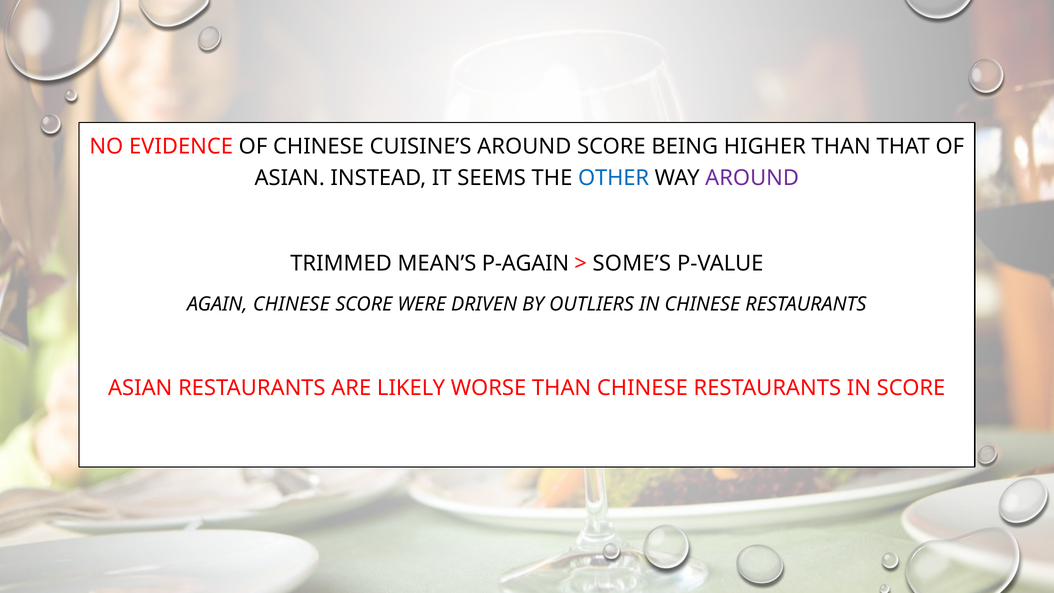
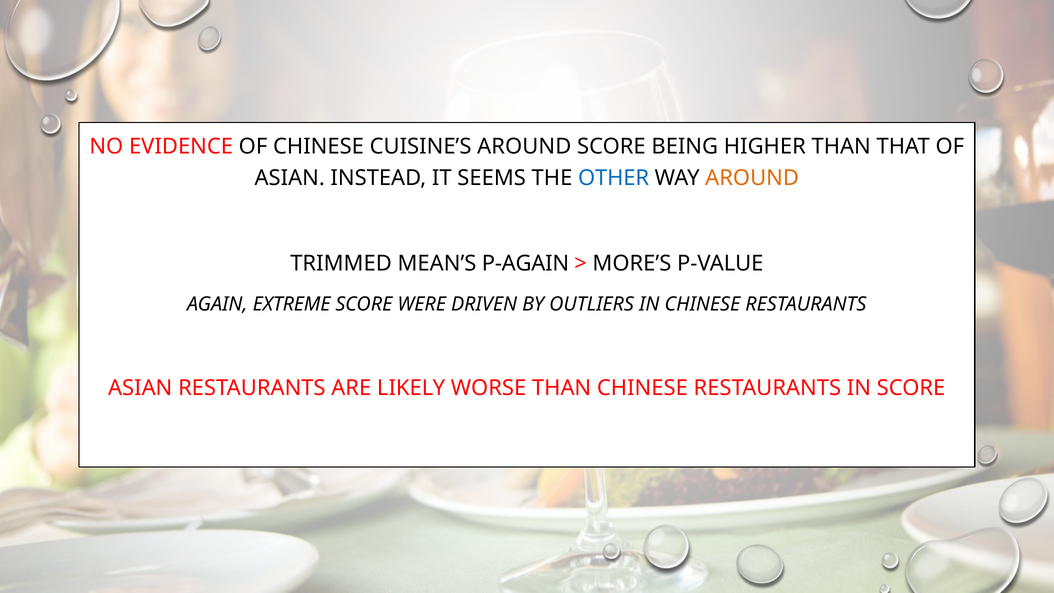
AROUND colour: purple -> orange (752, 178)
SOME’S: SOME’S -> MORE’S (632, 263)
AGAIN CHINESE: CHINESE -> EXTREME (292, 304)
